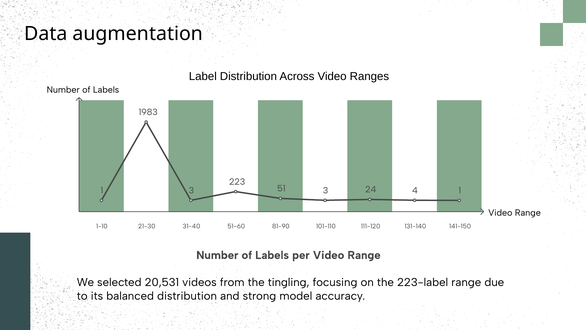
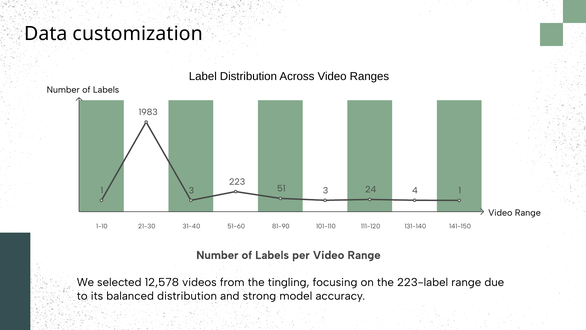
augmentation: augmentation -> customization (138, 34)
20,531: 20,531 -> 12,578 (162, 282)
